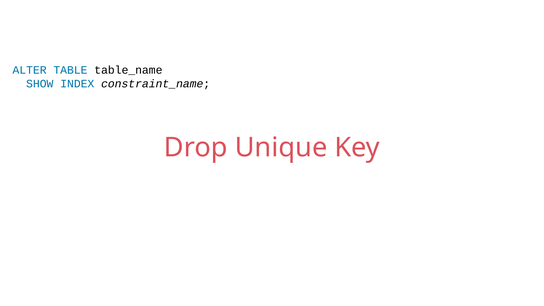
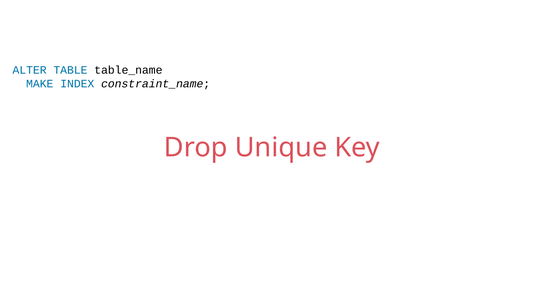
SHOW: SHOW -> MAKE (40, 84)
